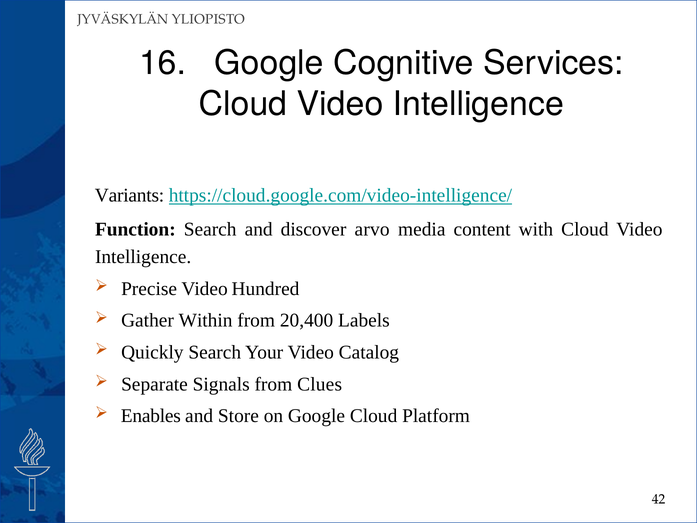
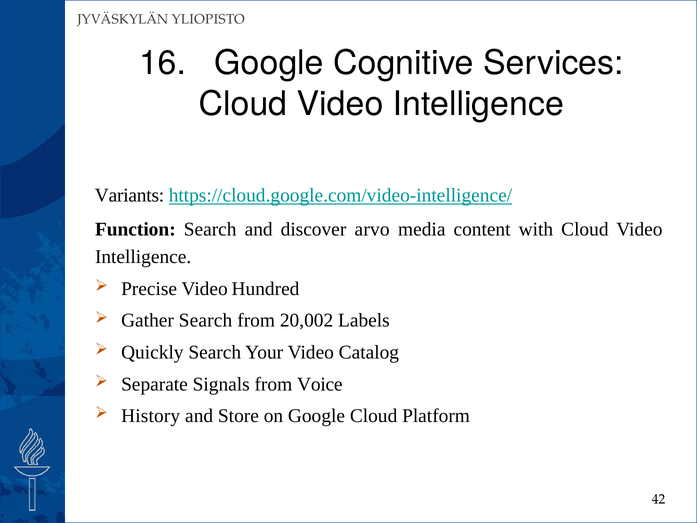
Gather Within: Within -> Search (206, 320)
20,400: 20,400 -> 20,002 (307, 320)
Clues: Clues -> Voice (320, 384)
Enables: Enables -> History (151, 416)
